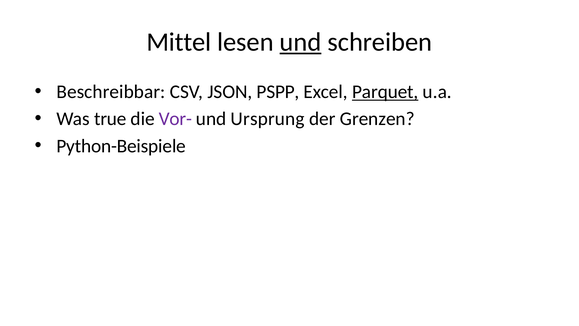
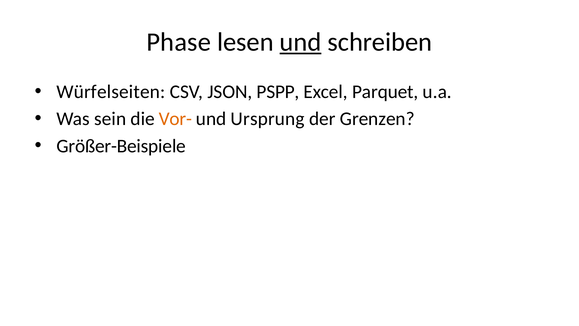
Mittel: Mittel -> Phase (179, 42)
Beschreibbar: Beschreibbar -> Würfelseiten (111, 92)
Parquet underline: present -> none (385, 92)
true: true -> sein (110, 119)
Vor- colour: purple -> orange (175, 119)
Python-Beispiele: Python-Beispiele -> Größer-Beispiele (121, 146)
